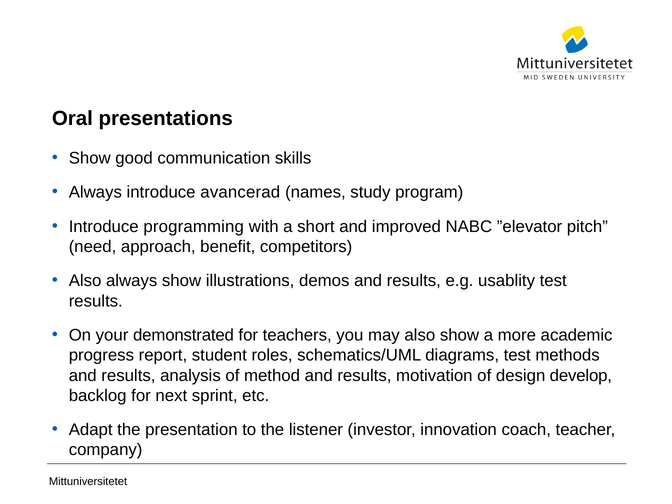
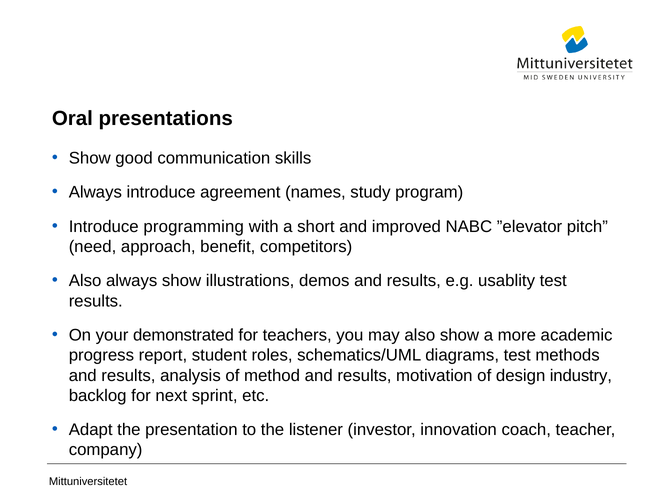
avancerad: avancerad -> agreement (240, 192)
develop: develop -> industry (581, 375)
